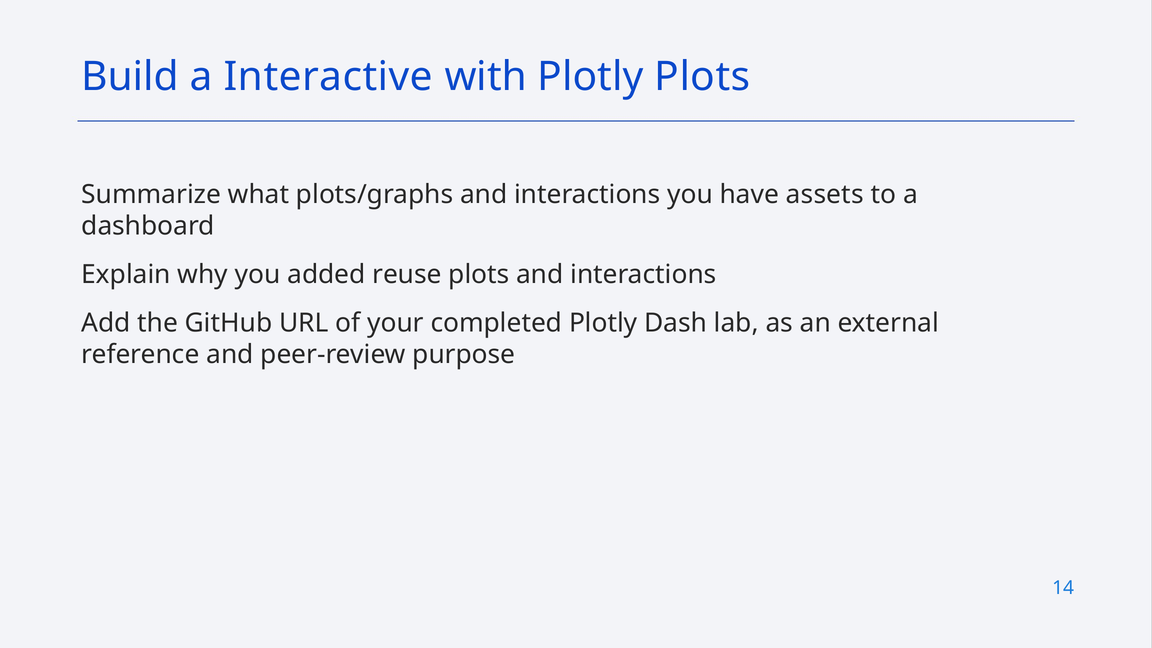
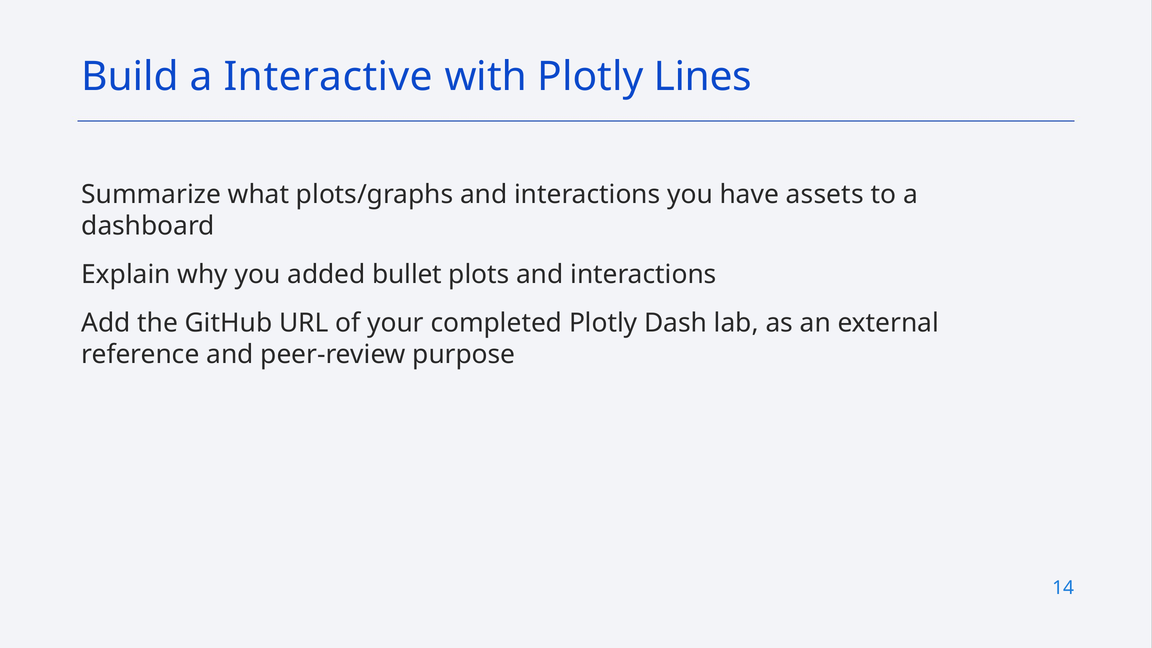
Plotly Plots: Plots -> Lines (703, 77)
reuse: reuse -> bullet (407, 275)
